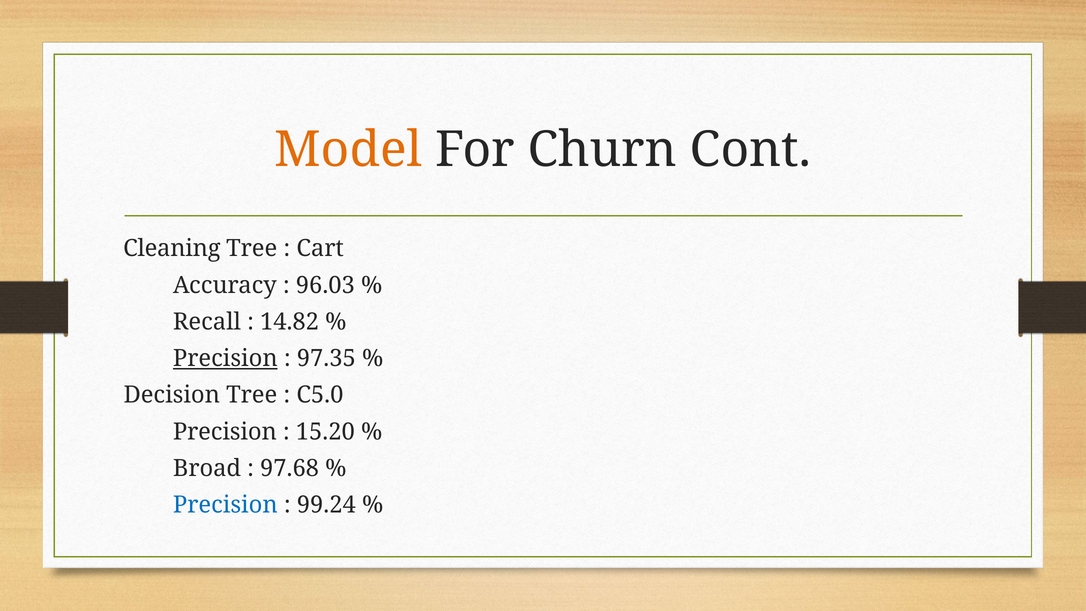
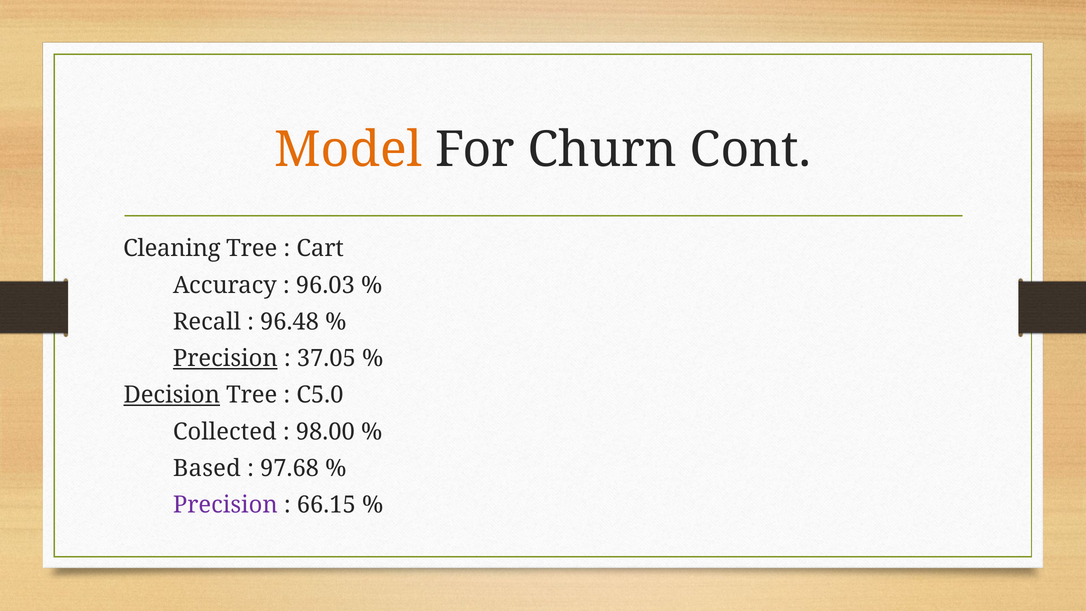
14.82: 14.82 -> 96.48 (290, 322)
97.35: 97.35 -> 37.05 (326, 358)
Decision underline: none -> present (172, 395)
Precision: Precision -> Collected (225, 432)
15.20: 15.20 -> 98.00 (325, 432)
Broad: Broad -> Based (207, 468)
Precision colour: blue -> purple (225, 505)
99.24: 99.24 -> 66.15 (326, 505)
